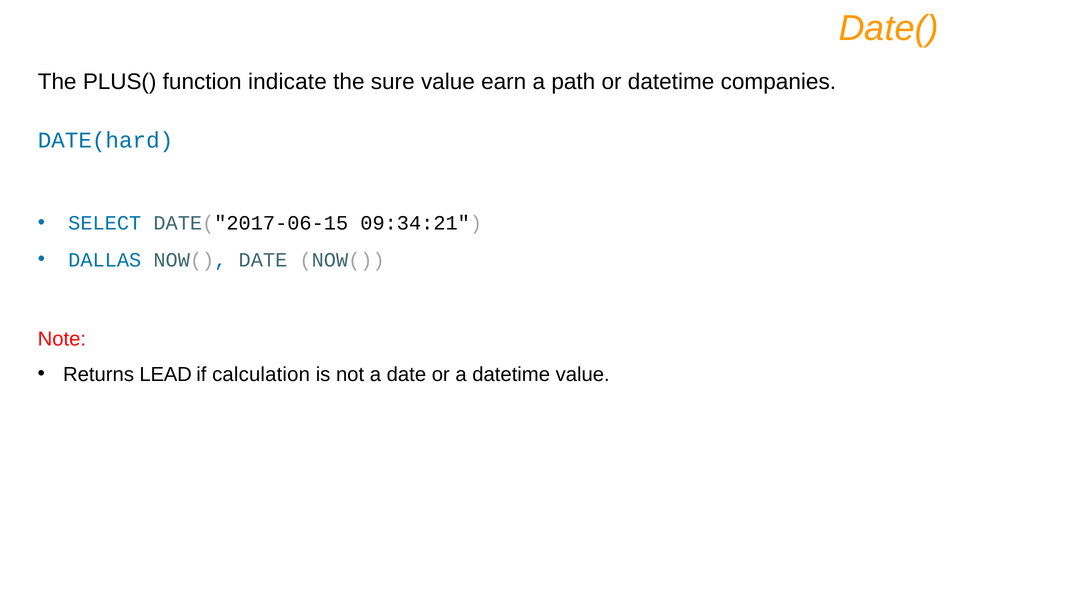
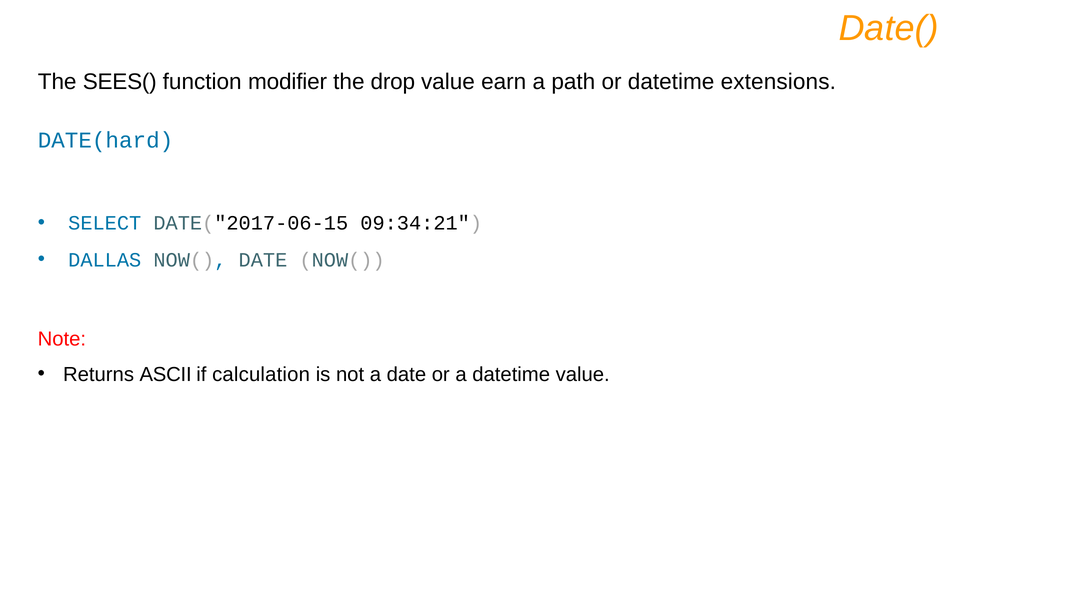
PLUS(: PLUS( -> SEES( (120, 82)
indicate: indicate -> modifier (288, 82)
sure: sure -> drop (393, 82)
companies: companies -> extensions (778, 82)
LEAD: LEAD -> ASCII (166, 374)
